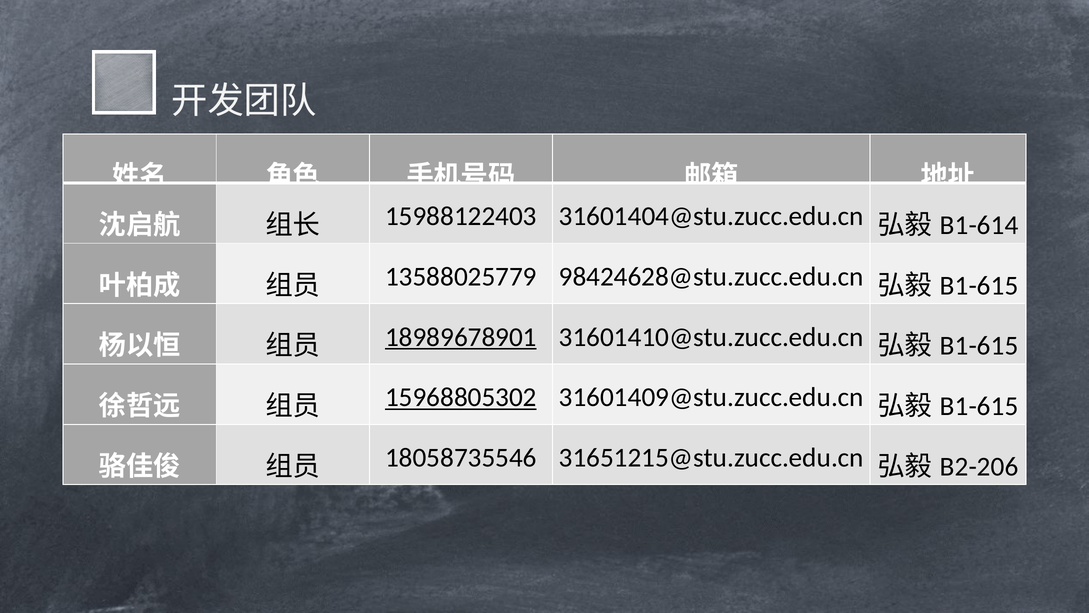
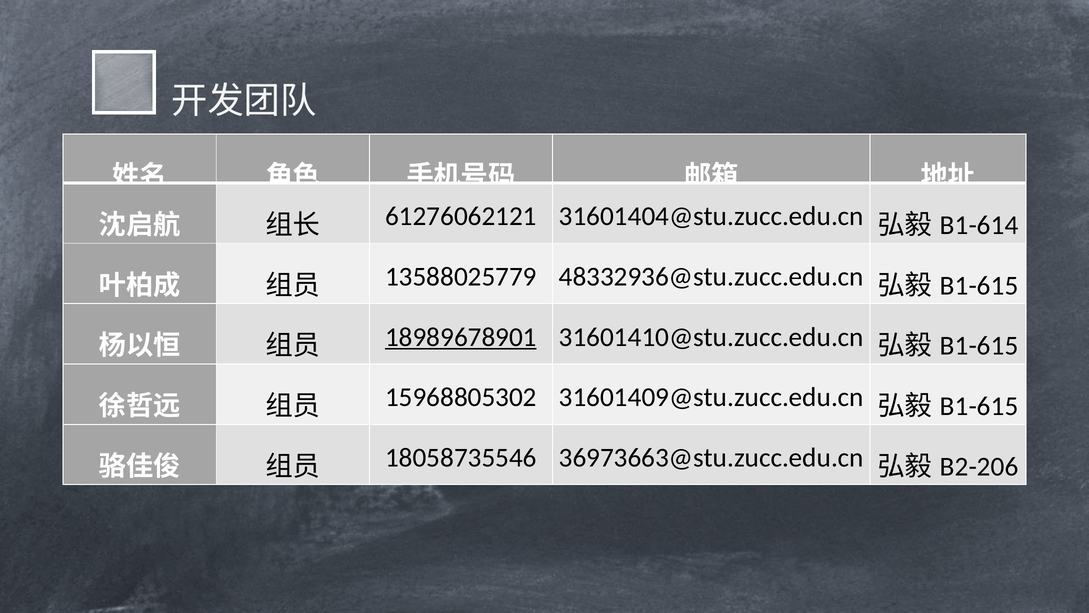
15988122403: 15988122403 -> 61276062121 (461, 216)
98424628@stu.zucc.edu.cn: 98424628@stu.zucc.edu.cn -> 48332936@stu.zucc.edu.cn (711, 277)
15968805302 underline: present -> none (461, 397)
31651215@stu.zucc.edu.cn: 31651215@stu.zucc.edu.cn -> 36973663@stu.zucc.edu.cn (711, 457)
